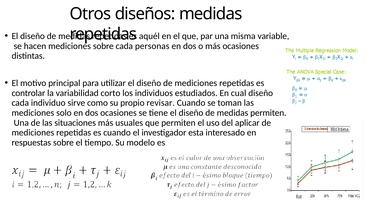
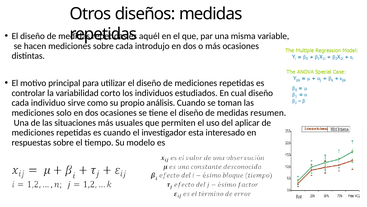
personas: personas -> introdujo (152, 46)
revisar: revisar -> análisis (161, 103)
medidas permiten: permiten -> resumen (268, 113)
